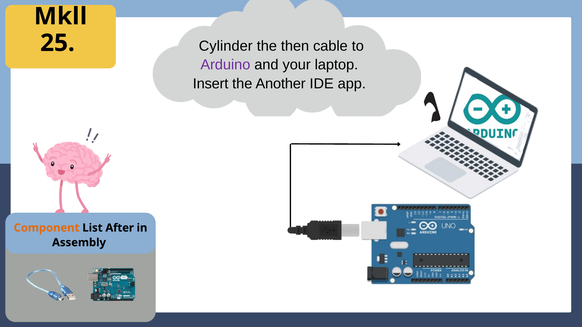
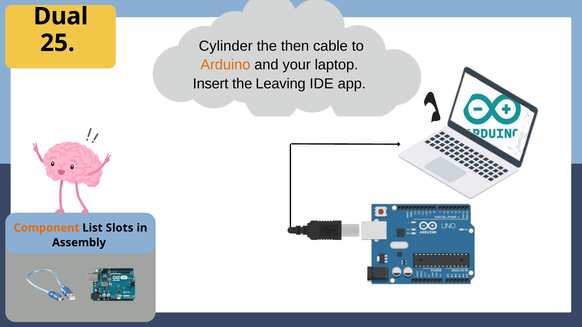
Mkll: Mkll -> Dual (61, 16)
Arduino colour: purple -> orange (225, 65)
Another: Another -> Leaving (281, 84)
After: After -> Slots (120, 228)
